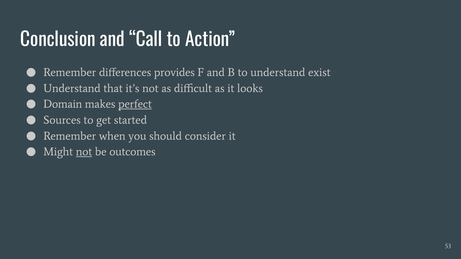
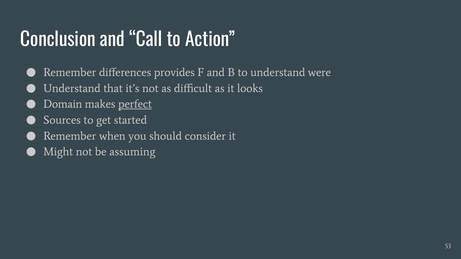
exist: exist -> were (319, 72)
not underline: present -> none (84, 152)
outcomes: outcomes -> assuming (132, 152)
